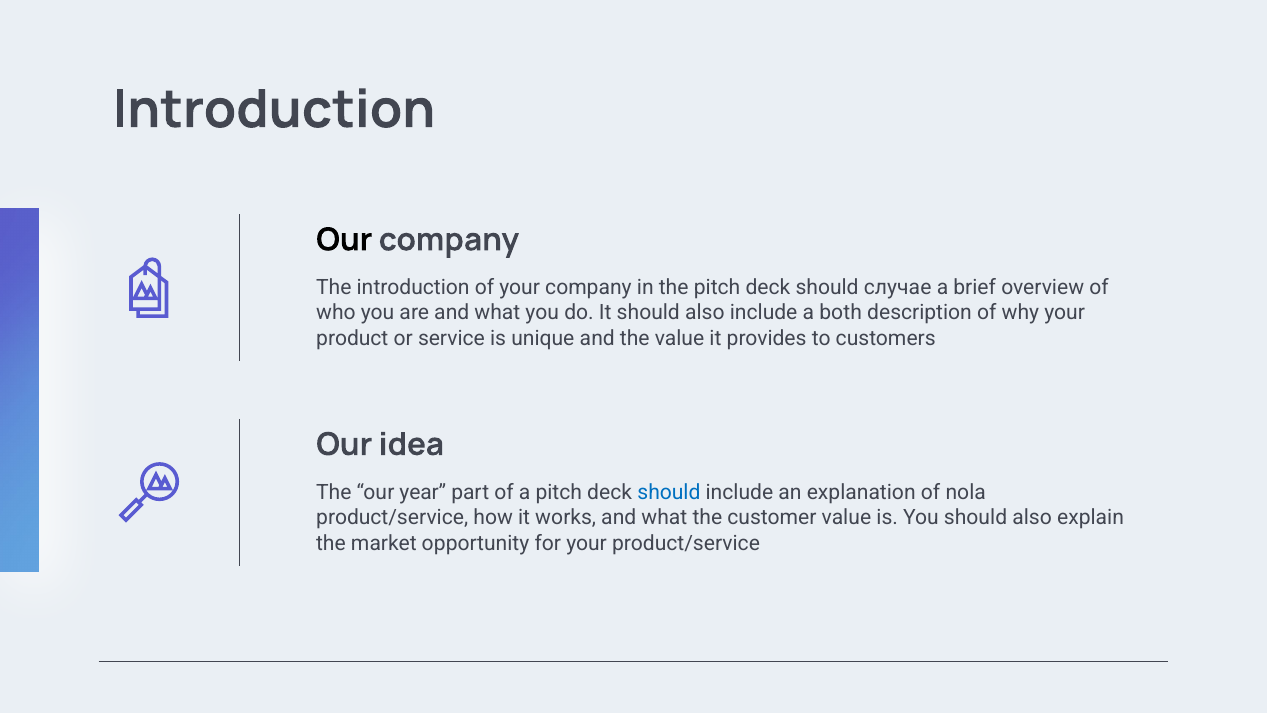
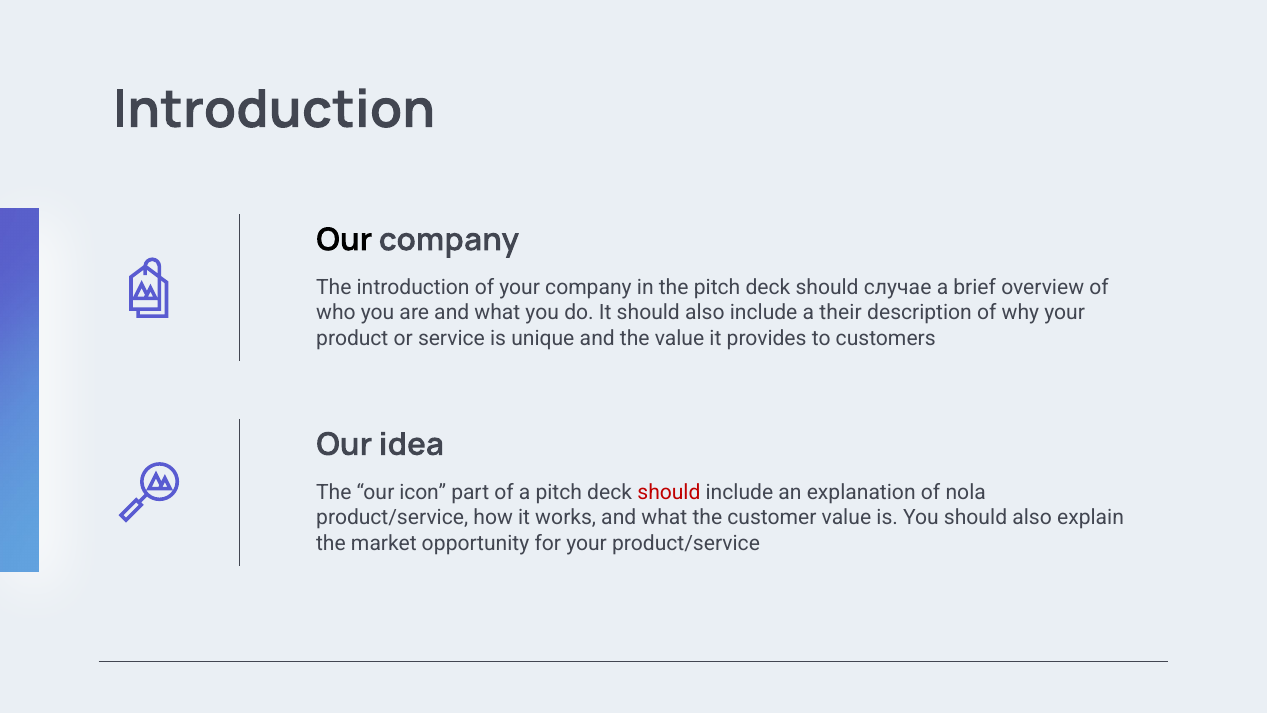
both: both -> their (841, 313)
year: year -> icon (423, 492)
should colour: blue -> red (669, 492)
